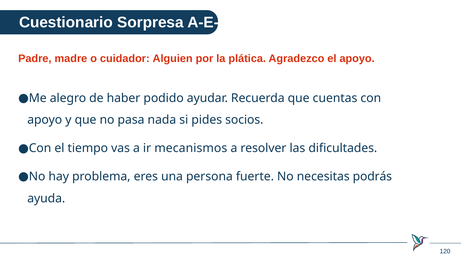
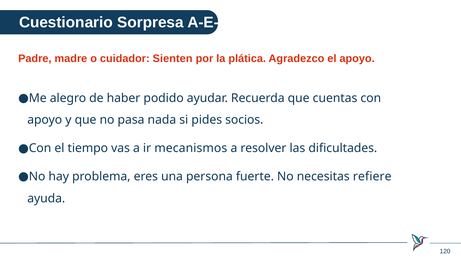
Alguien: Alguien -> Sienten (173, 59)
podrás: podrás -> refiere (372, 177)
